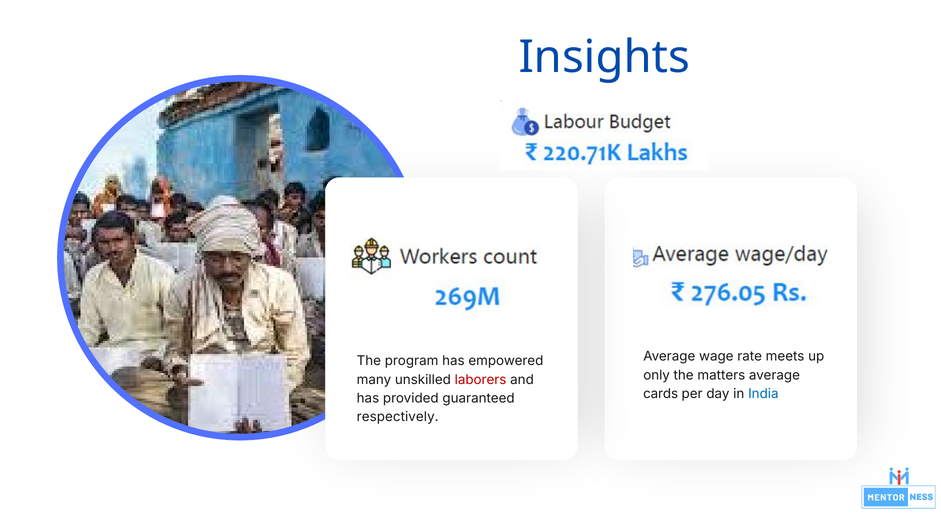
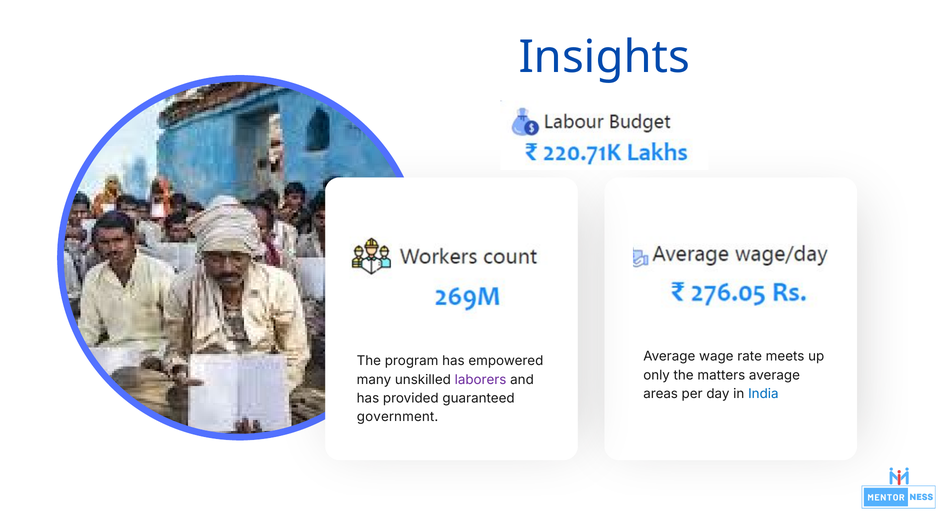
laborers colour: red -> purple (481, 380)
cards: cards -> areas (661, 394)
respectively: respectively -> government (398, 417)
